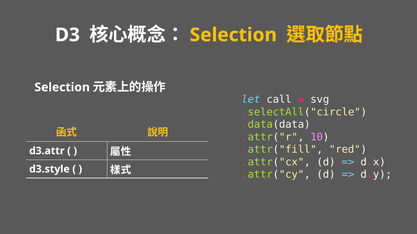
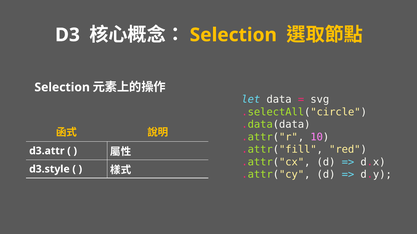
call: call -> data (279, 100)
